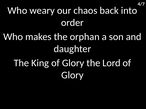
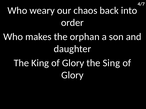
Lord: Lord -> Sing (111, 63)
